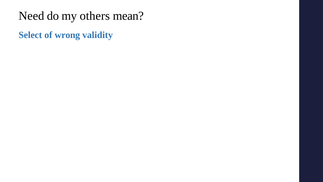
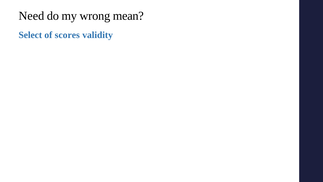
others: others -> wrong (95, 16)
wrong: wrong -> scores (67, 35)
